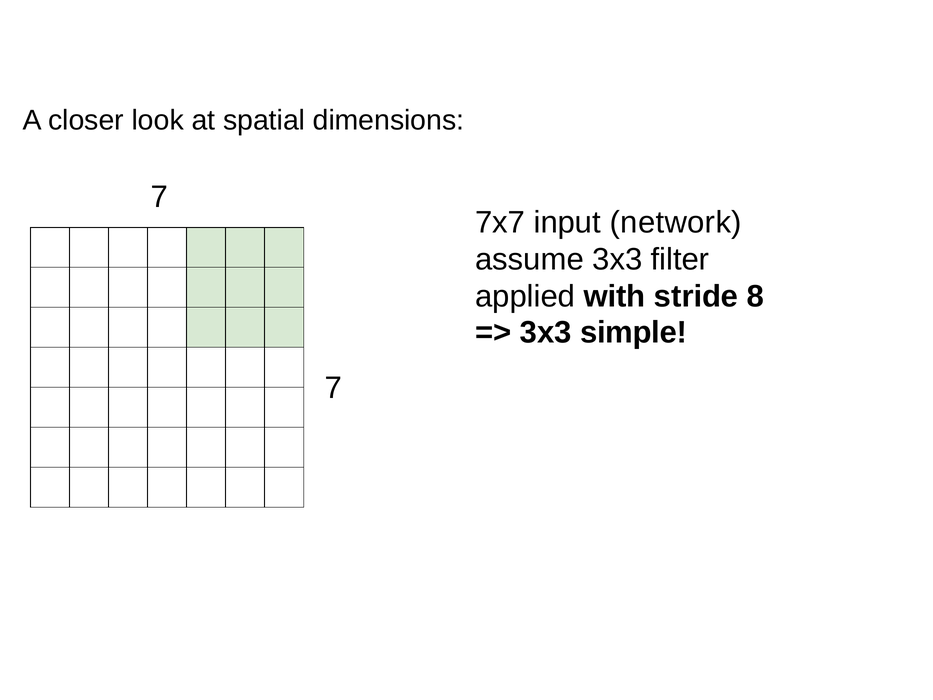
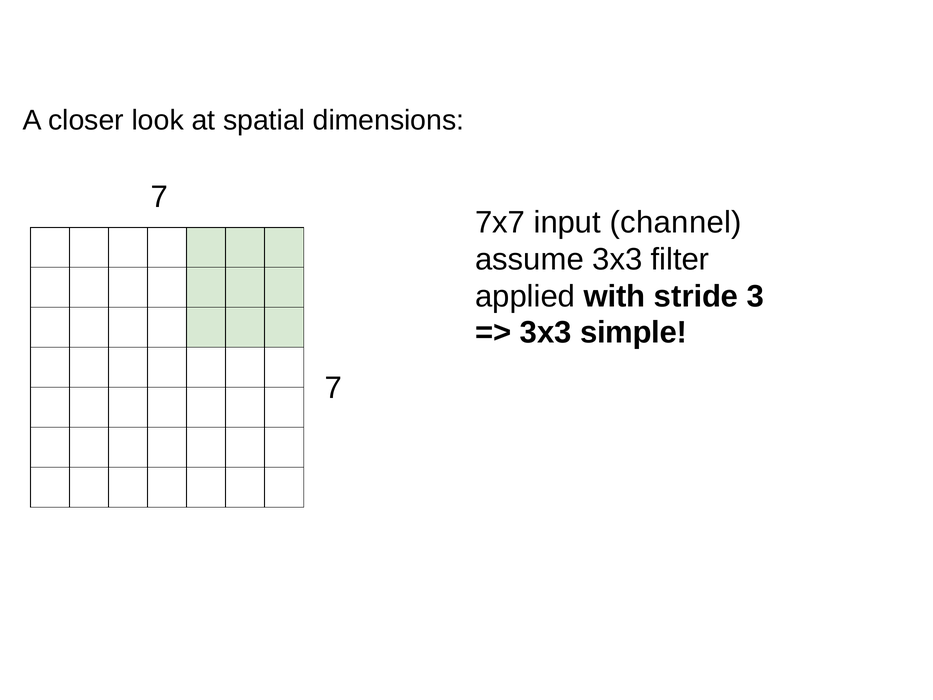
network: network -> channel (676, 223)
8: 8 -> 3 (756, 296)
